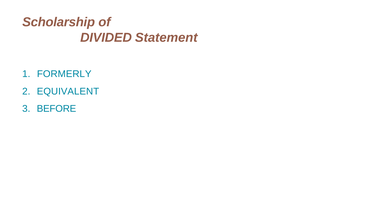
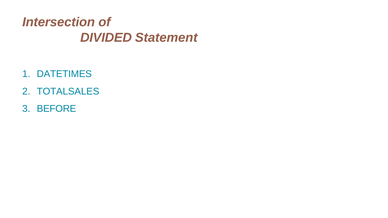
Scholarship: Scholarship -> Intersection (59, 22)
FORMERLY: FORMERLY -> DATETIMES (64, 74)
EQUIVALENT: EQUIVALENT -> TOTALSALES (68, 91)
